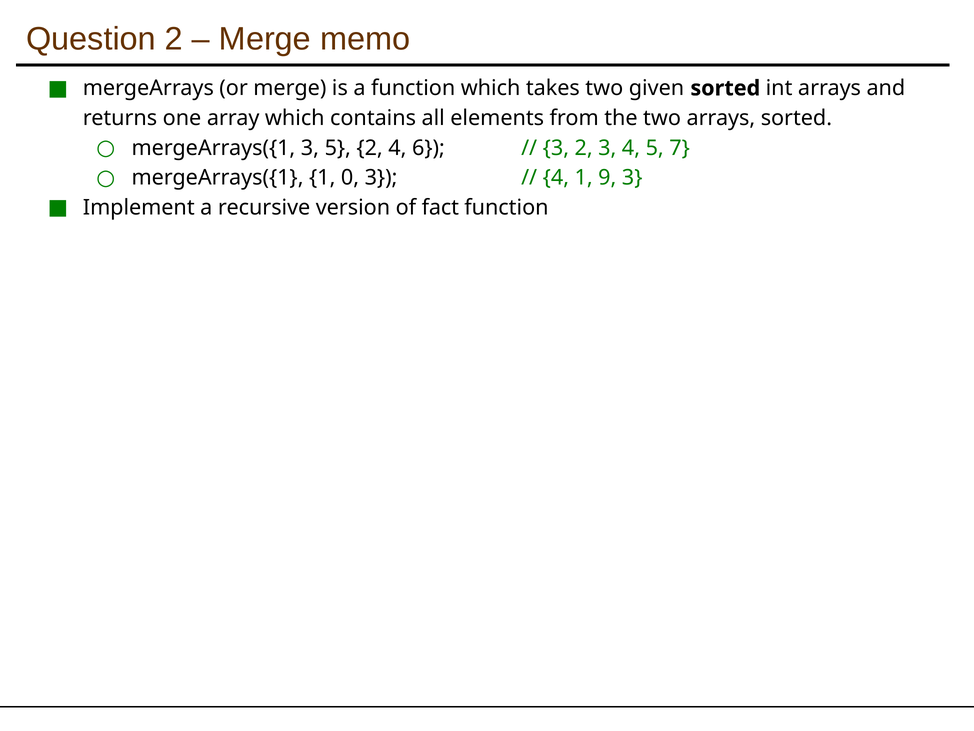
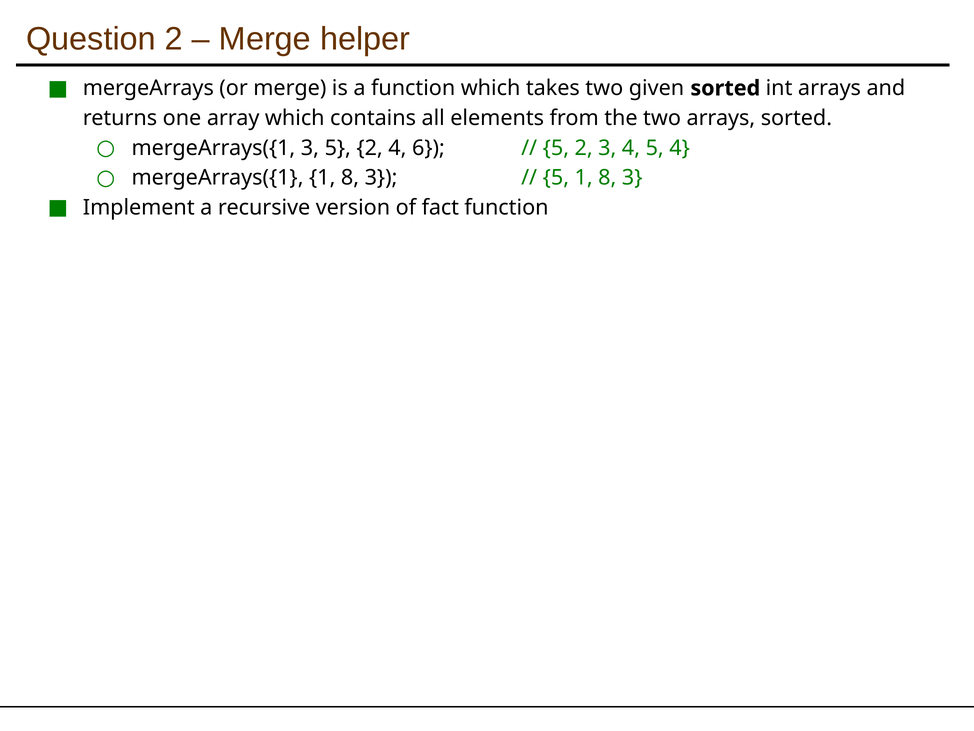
memo: memo -> helper (365, 39)
3: 3 -> 5 (556, 148)
5 7: 7 -> 4 (680, 148)
mergeArrays({1 1 0: 0 -> 8 (350, 178)
4: 4 -> 5 (556, 178)
9: 9 -> 8 (607, 178)
